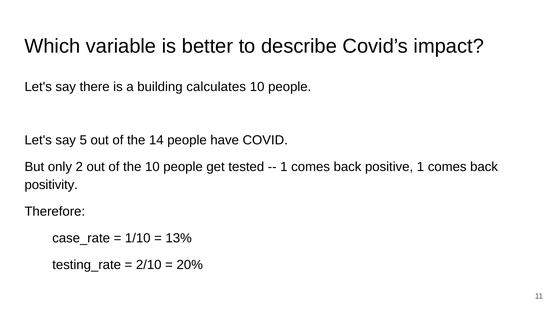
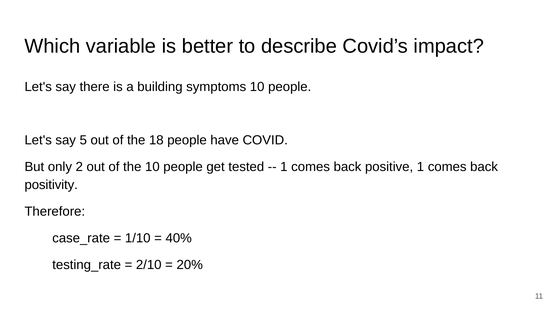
calculates: calculates -> symptoms (216, 87)
14: 14 -> 18 (156, 140)
13%: 13% -> 40% (179, 238)
